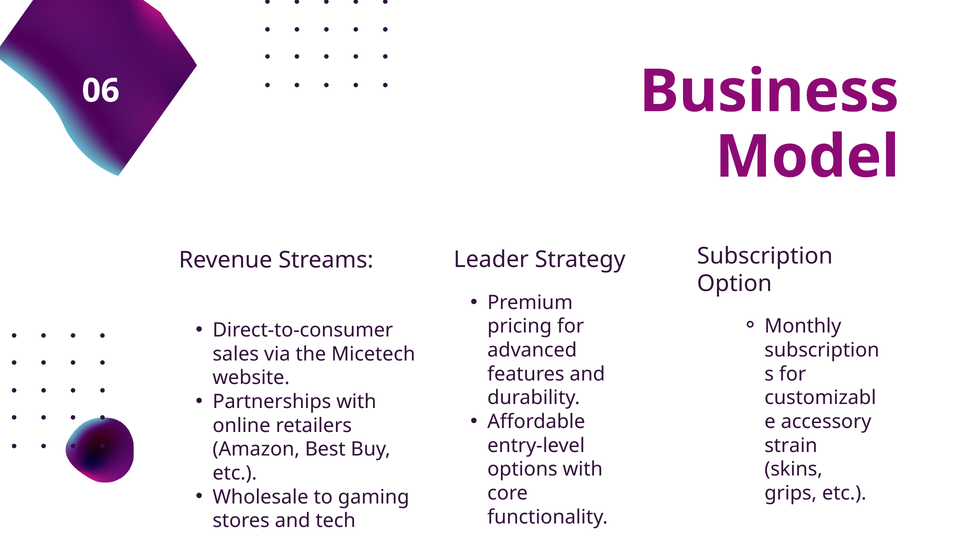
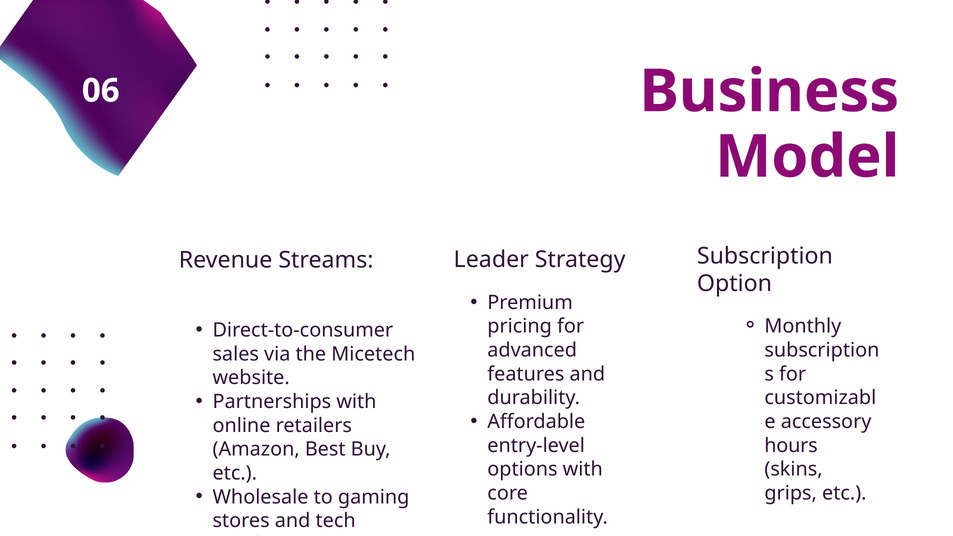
strain: strain -> hours (791, 446)
